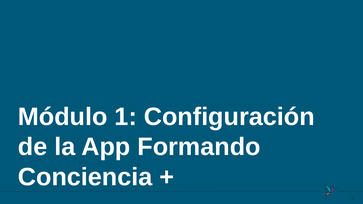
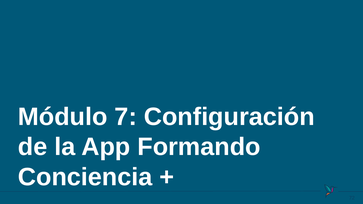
1: 1 -> 7 (126, 117)
